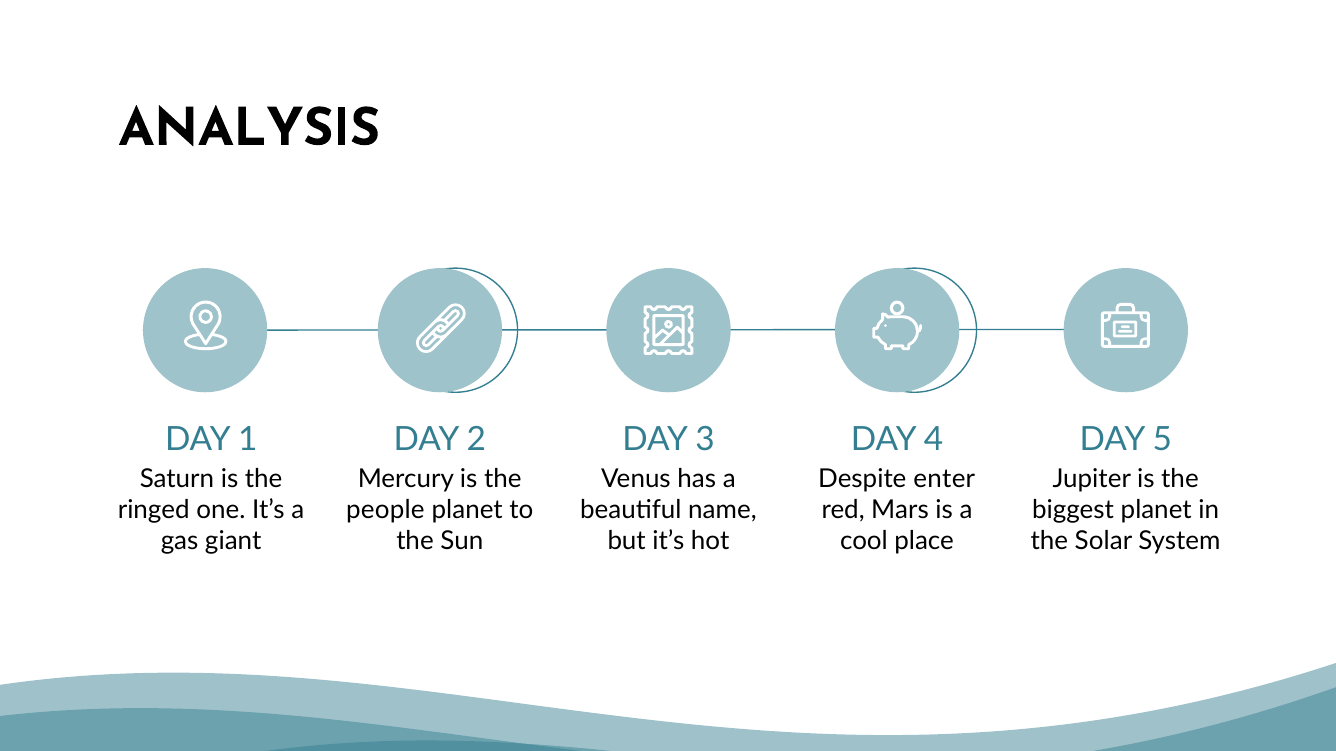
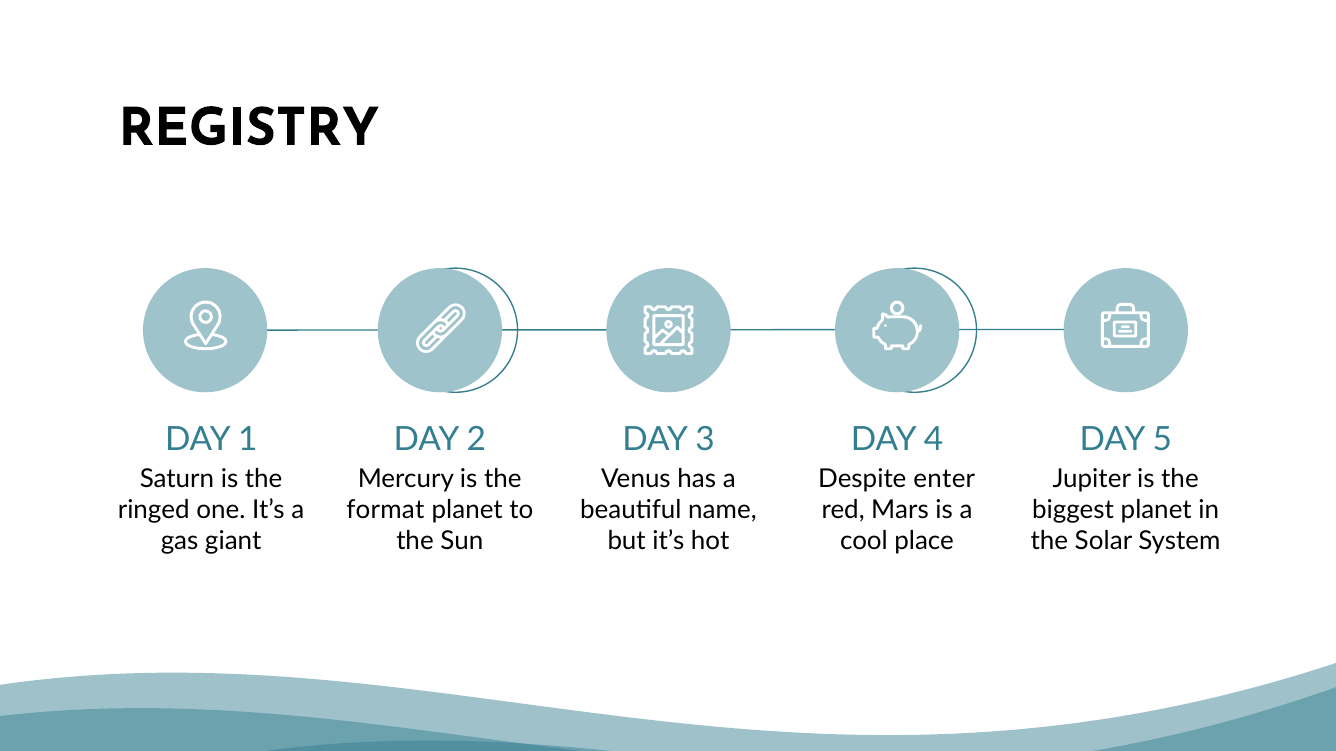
ANALYSIS: ANALYSIS -> REGISTRY (249, 128)
people: people -> format (385, 510)
